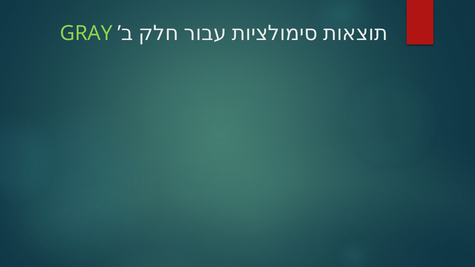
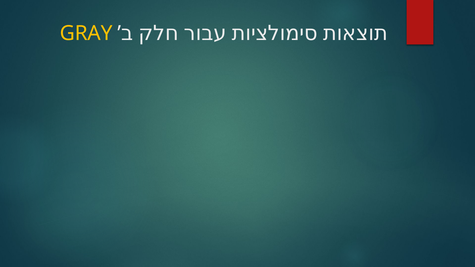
GRAY colour: light green -> yellow (86, 33)
